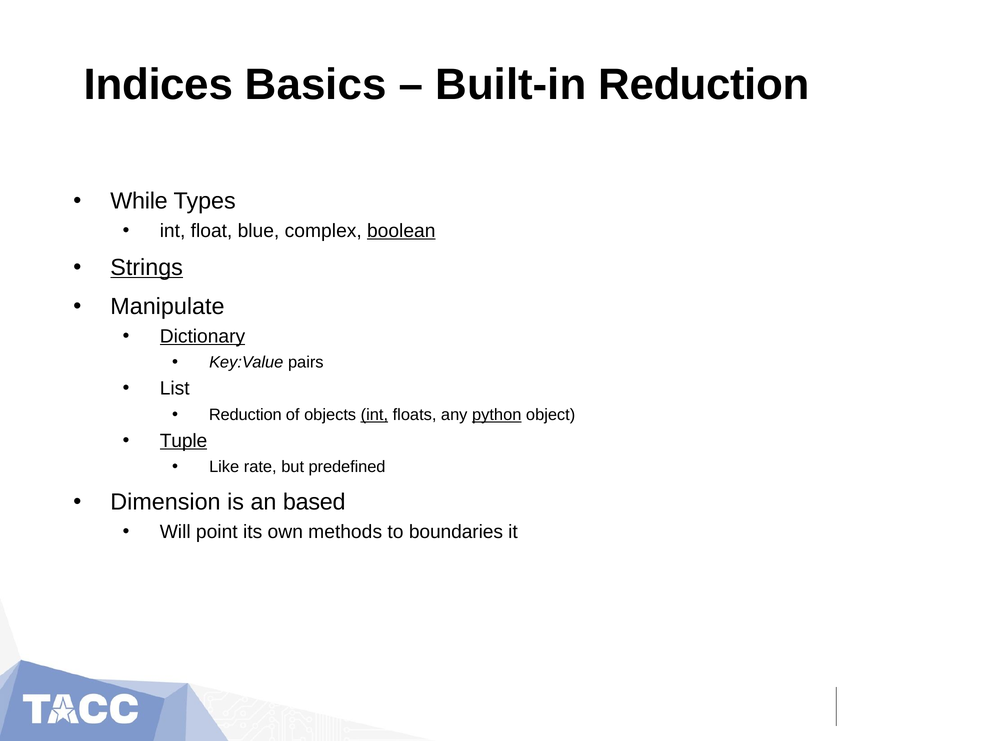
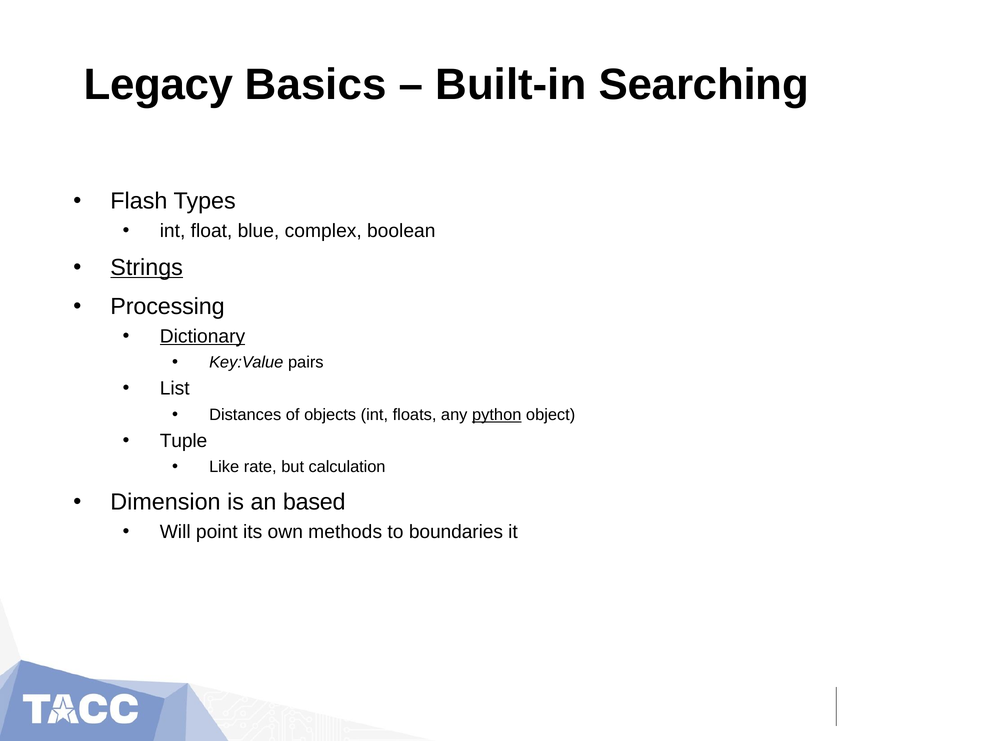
Indices: Indices -> Legacy (158, 85)
Built-in Reduction: Reduction -> Searching (704, 85)
While: While -> Flash (139, 201)
boolean underline: present -> none (401, 231)
Manipulate: Manipulate -> Processing (167, 306)
Reduction: Reduction -> Distances (245, 415)
int underline: present -> none (374, 415)
Tuple underline: present -> none (184, 441)
predefined: predefined -> calculation (347, 467)
